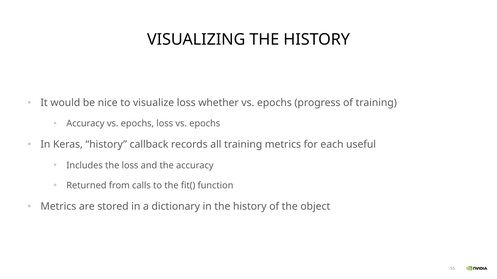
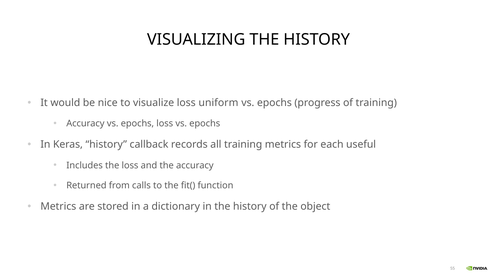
whether: whether -> uniform (218, 103)
